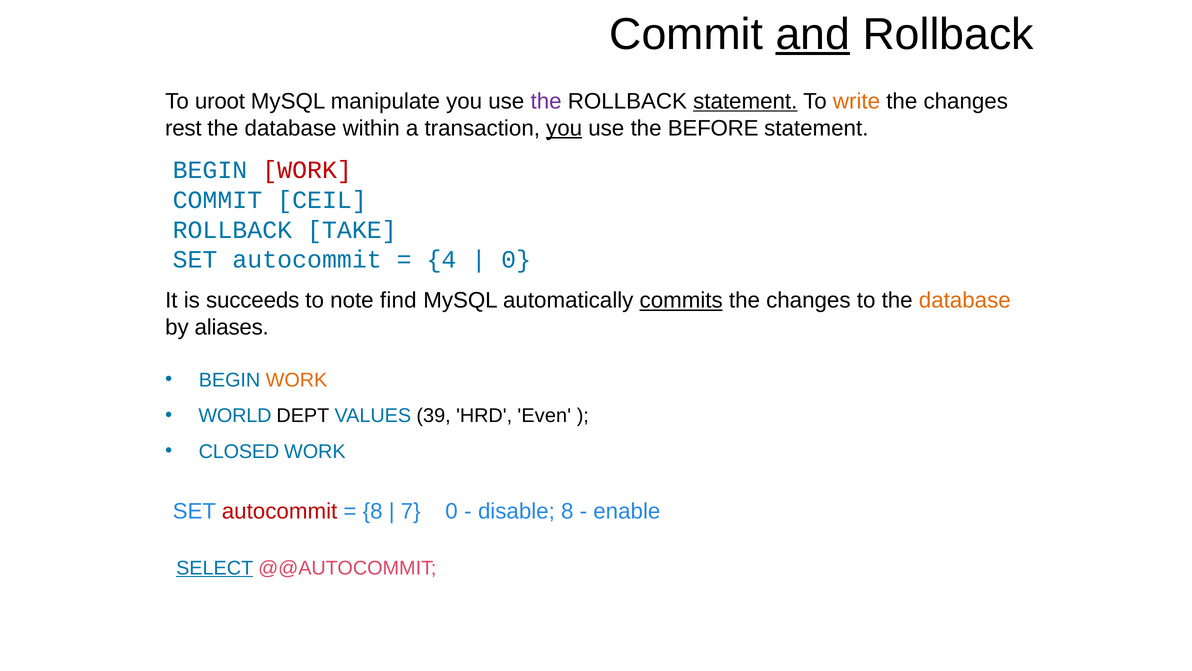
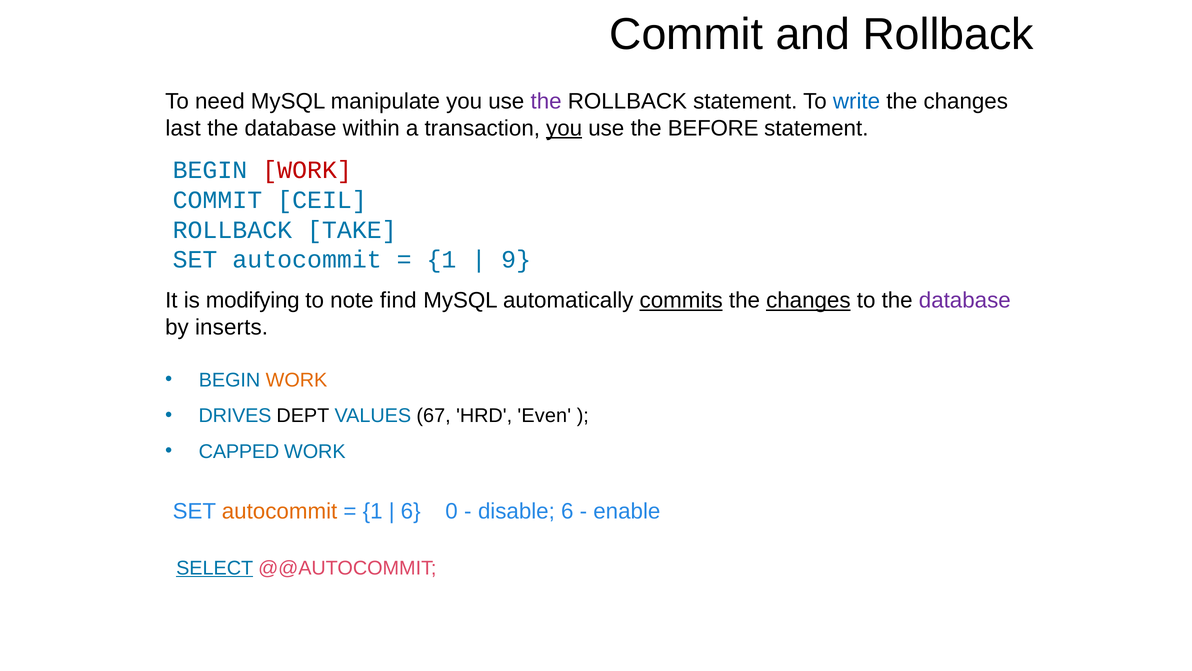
and underline: present -> none (813, 34)
uroot: uroot -> need (220, 101)
statement underline: present -> none (745, 101)
write colour: orange -> blue (857, 101)
rest: rest -> last (183, 128)
4: 4 -> 1 (441, 259)
0: 0 -> 9 (516, 259)
succeeds: succeeds -> modifying (253, 300)
changes underline: none -> present (808, 300)
database colour: orange -> purple (965, 300)
aliases: aliases -> inserts (232, 327)
WORLD: WORLD -> DRIVES (235, 416)
39: 39 -> 67 (434, 416)
CLOSED: CLOSED -> CAPPED (239, 451)
autocommit colour: red -> orange (280, 511)
8: 8 -> 1 (373, 511)
7: 7 -> 6 (411, 511)
disable 8: 8 -> 6 (567, 511)
